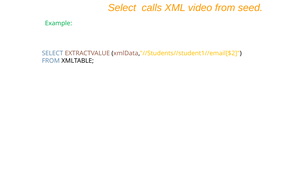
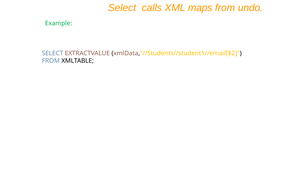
video: video -> maps (200, 8)
seed: seed -> undo (250, 8)
